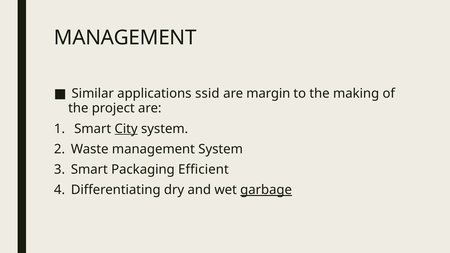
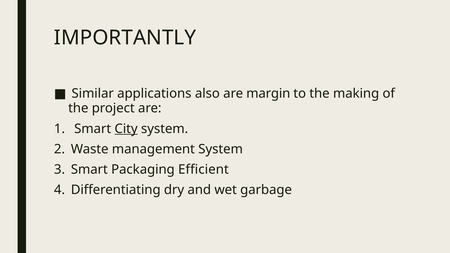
MANAGEMENT: MANAGEMENT -> IMPORTANTLY (125, 38)
ssid: ssid -> also (207, 94)
garbage underline: present -> none (266, 190)
